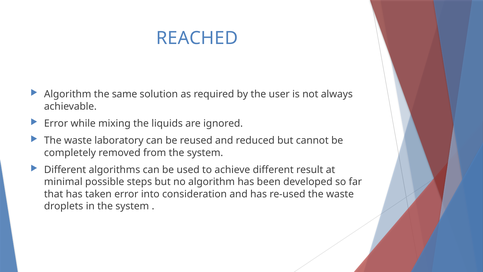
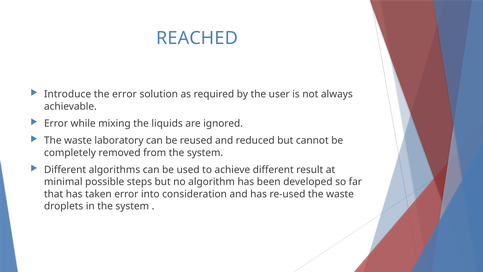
Algorithm: Algorithm -> Introduce (68, 94)
the same: same -> error (124, 94)
